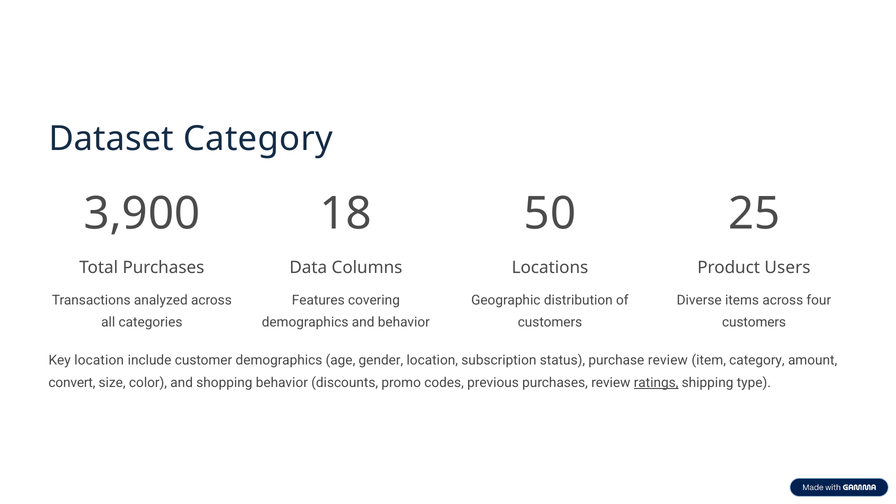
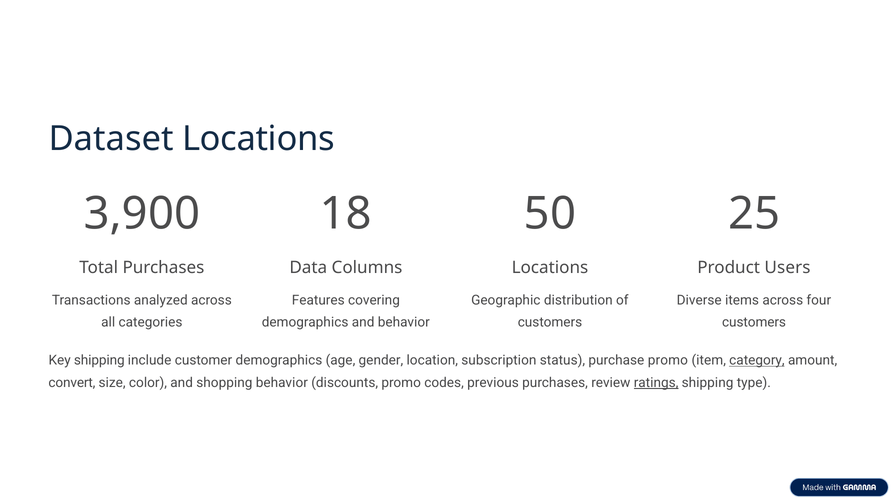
Dataset Category: Category -> Locations (258, 139)
Key location: location -> shipping (99, 360)
purchase review: review -> promo (668, 360)
category underline: none -> present (757, 360)
